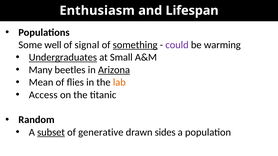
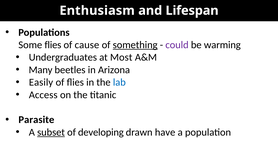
Some well: well -> flies (53, 45)
signal: signal -> cause (87, 45)
Undergraduates underline: present -> none (63, 58)
Small: Small -> Most (121, 58)
Arizona underline: present -> none (114, 70)
Mean: Mean -> Easily (41, 83)
lab colour: orange -> blue (119, 83)
Random: Random -> Parasite (36, 120)
generative: generative -> developing (101, 133)
sides: sides -> have (165, 133)
